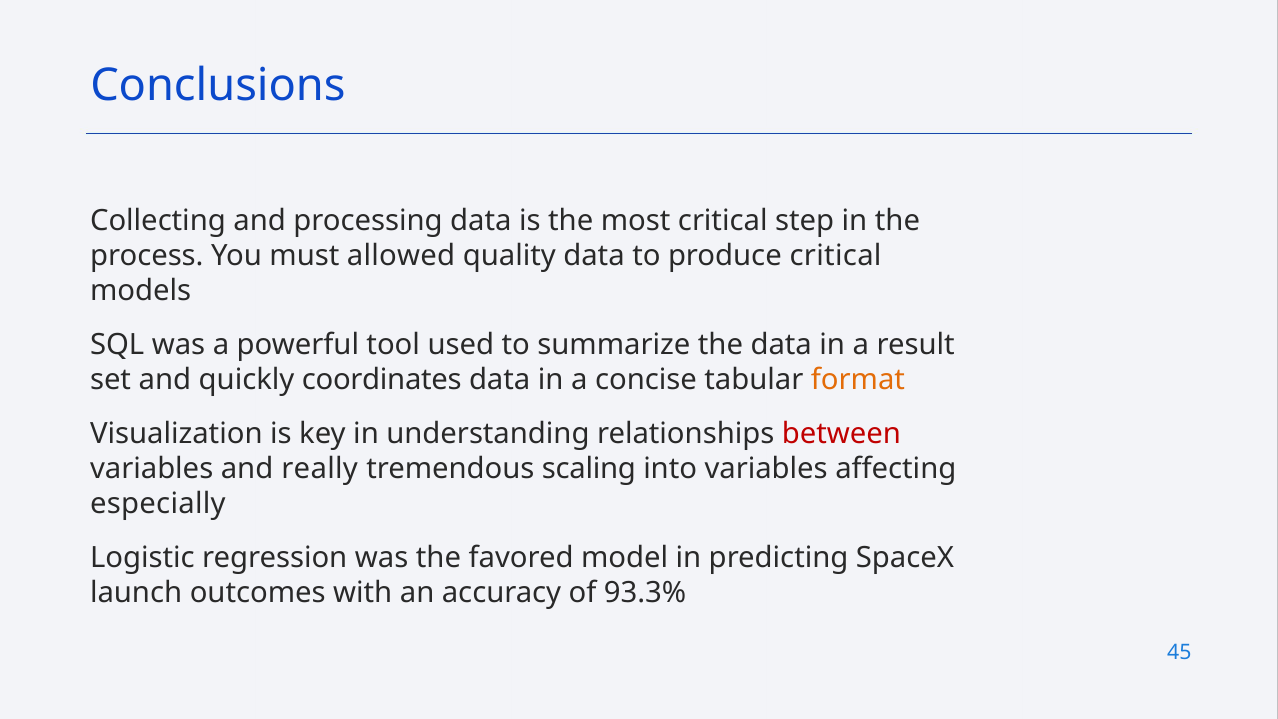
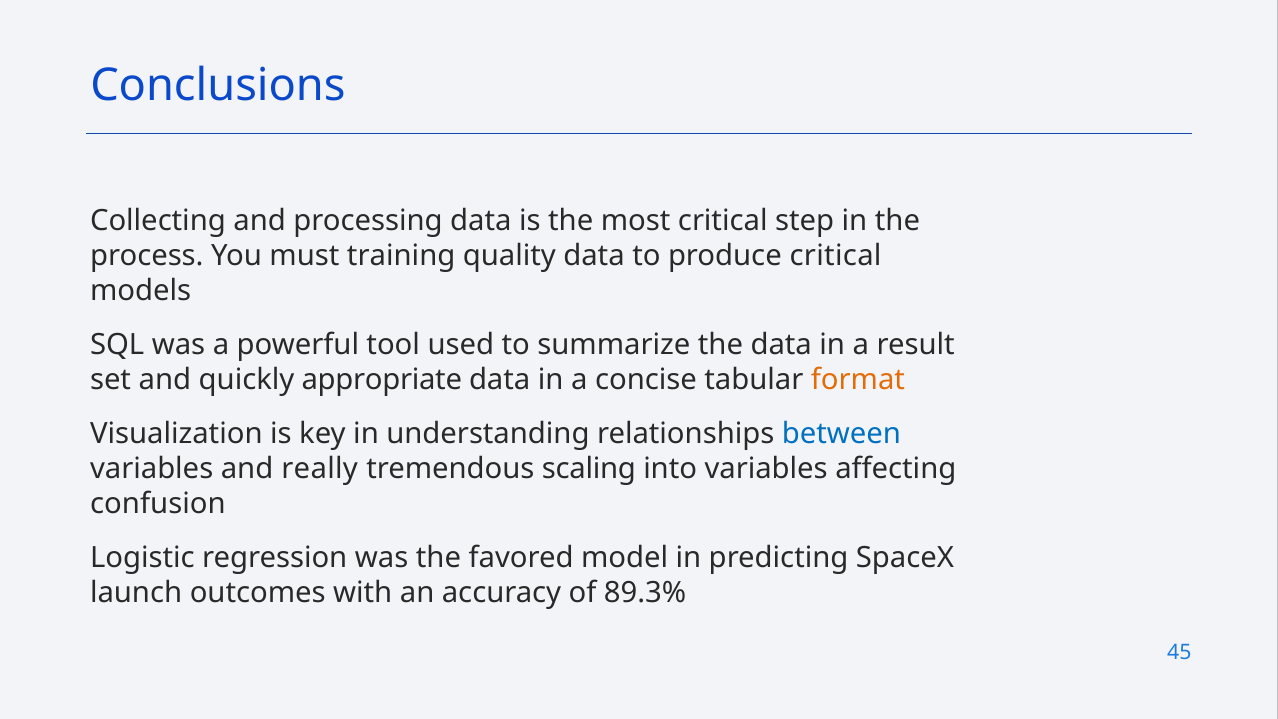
allowed: allowed -> training (401, 256)
coordinates: coordinates -> appropriate (382, 380)
between colour: red -> blue (841, 434)
especially: especially -> confusion (158, 504)
93.3%: 93.3% -> 89.3% (645, 593)
